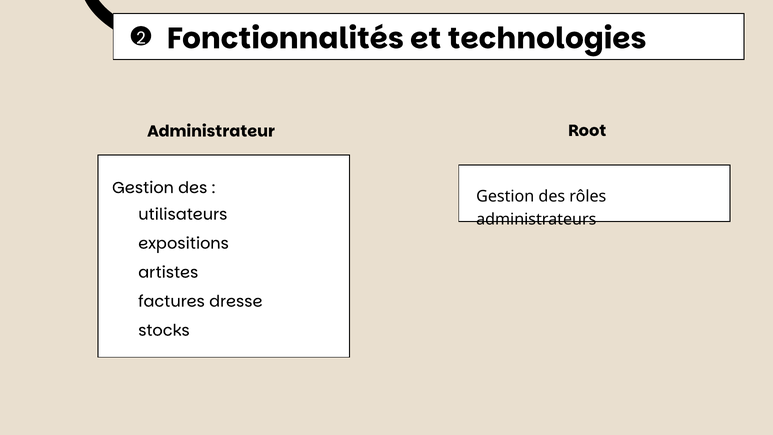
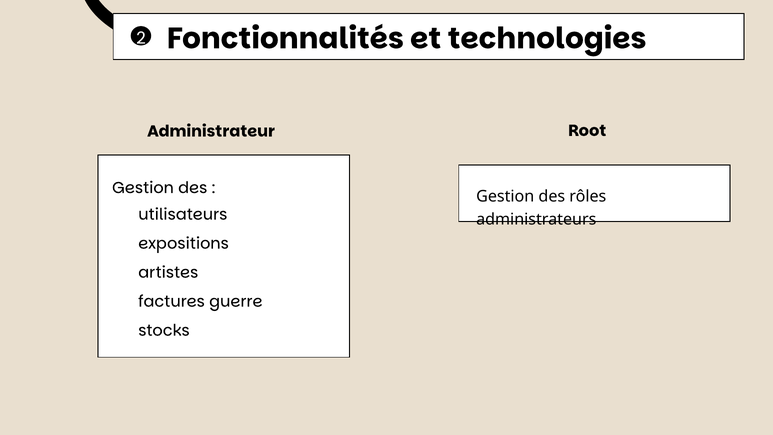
dresse: dresse -> guerre (236, 301)
